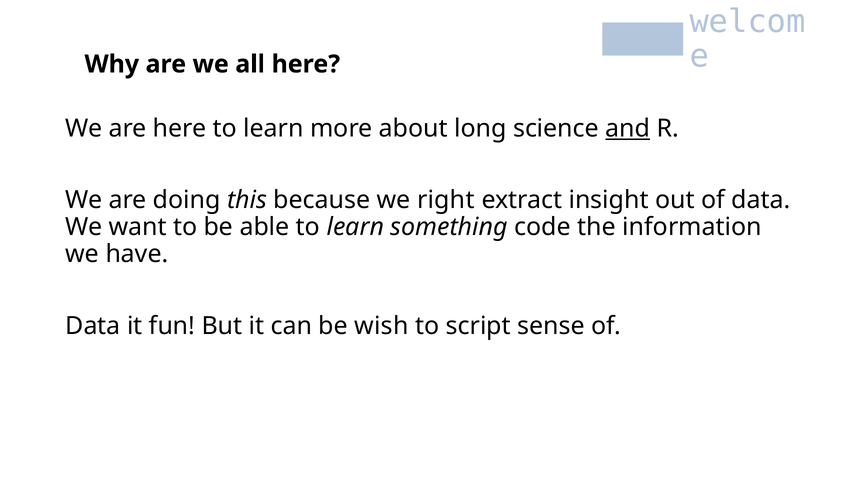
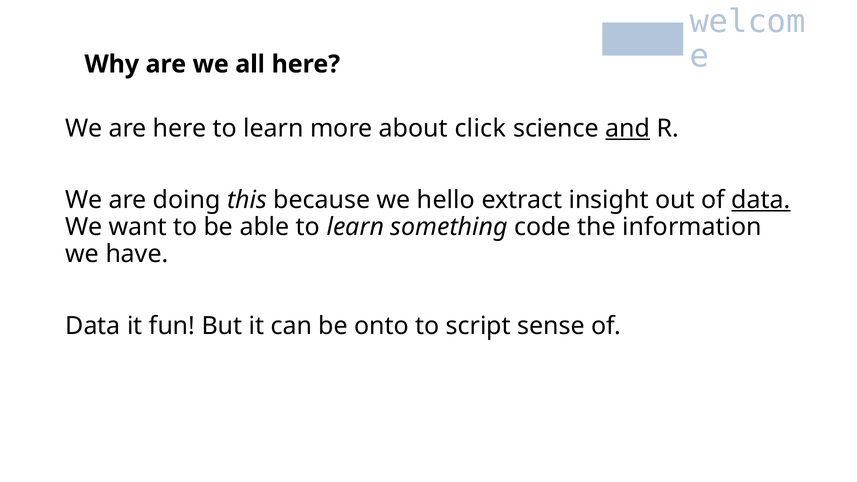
long: long -> click (480, 128)
right: right -> hello (446, 200)
data underline: none -> present (761, 200)
wish: wish -> onto (382, 326)
